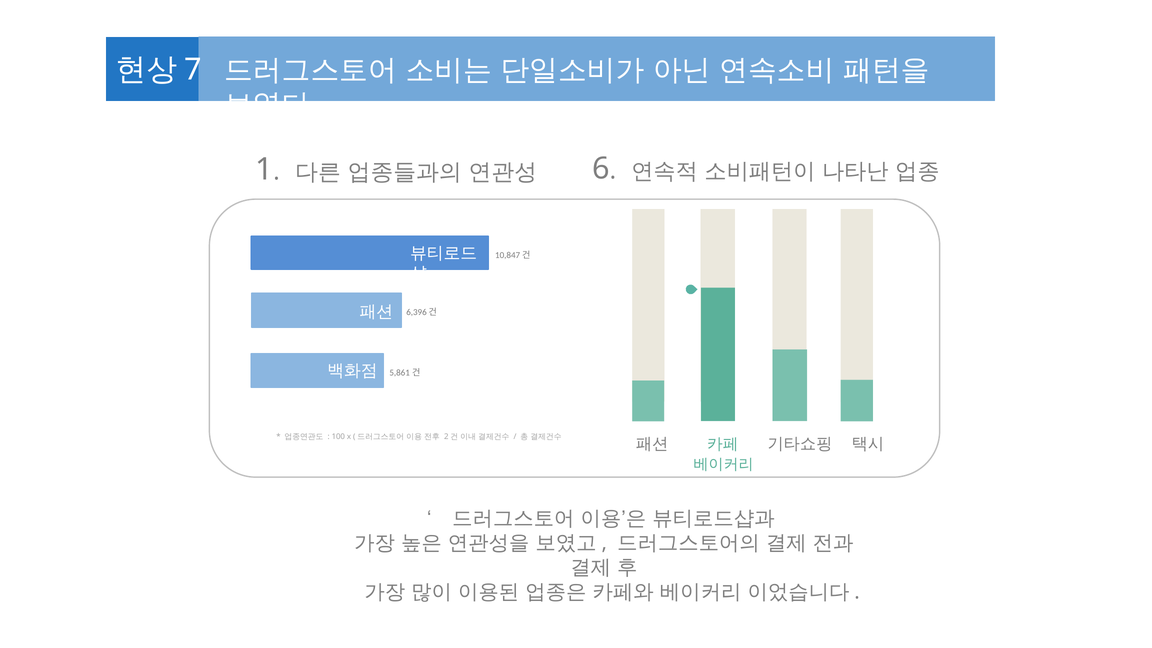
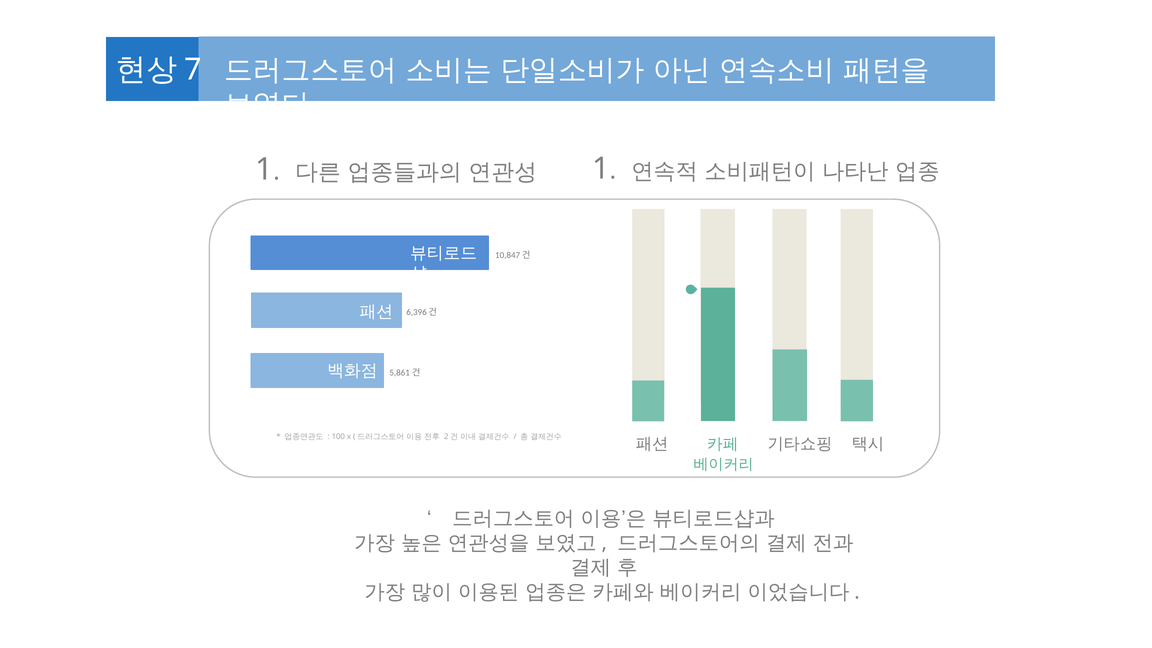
6: 6 -> 1 (601, 168)
